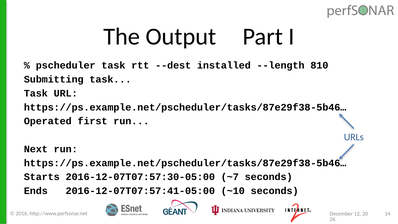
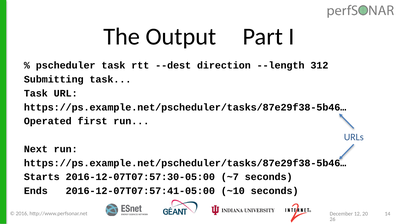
installed: installed -> direction (224, 65)
810: 810 -> 312 (319, 65)
